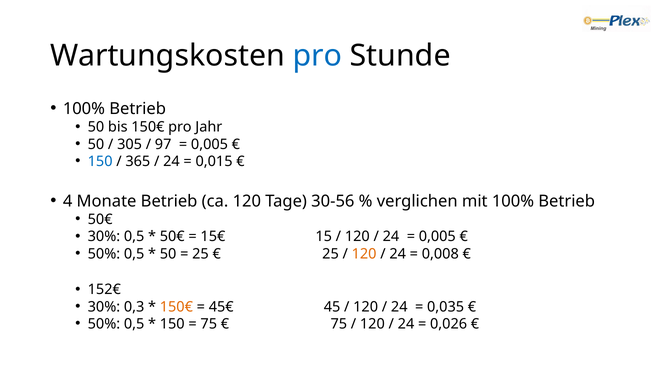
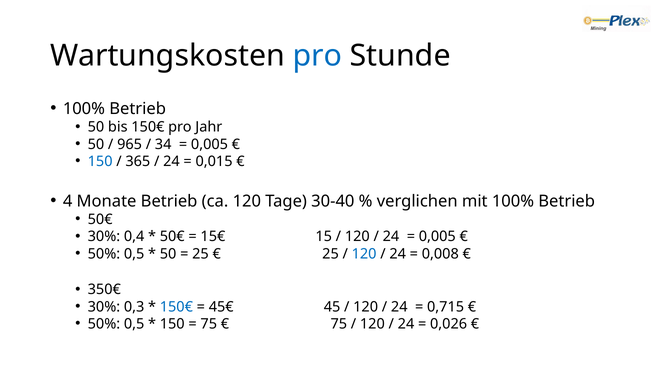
305: 305 -> 965 (130, 144)
97: 97 -> 34 (163, 144)
30-56: 30-56 -> 30-40 (333, 202)
30% 0,5: 0,5 -> 0,4 (134, 237)
120 colour: orange -> blue (364, 254)
152€: 152€ -> 350€ (104, 290)
150€ colour: orange -> blue (176, 307)
0,035: 0,035 -> 0,715 (446, 307)
